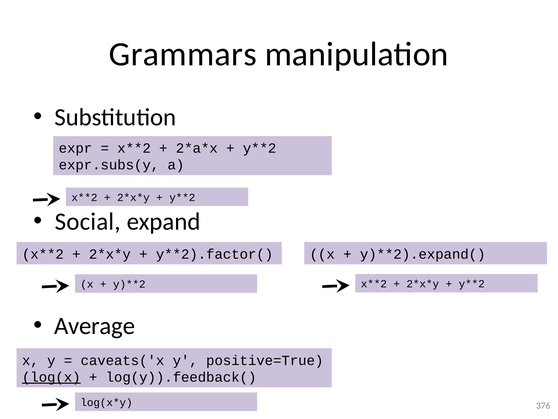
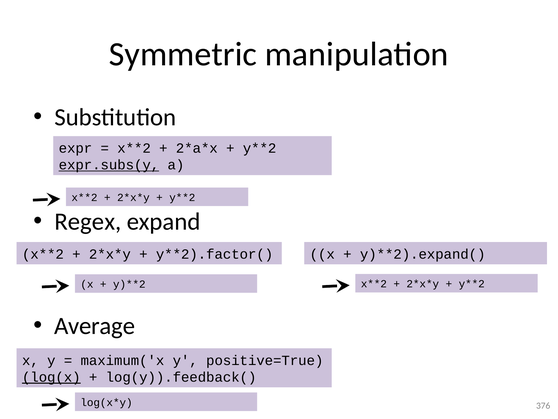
Grammars: Grammars -> Symmetric (183, 54)
expr.subs(y underline: none -> present (109, 165)
Social: Social -> Regex (88, 221)
caveats('x: caveats('x -> maximum('x (122, 360)
